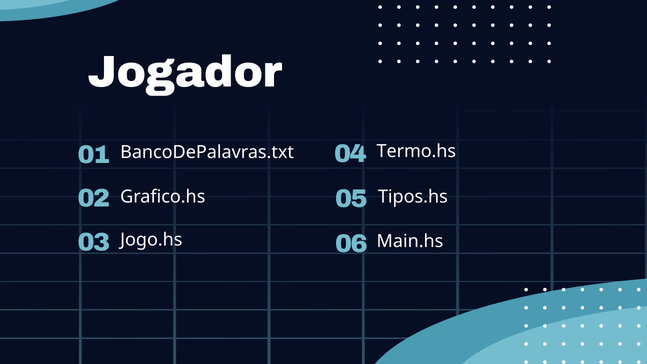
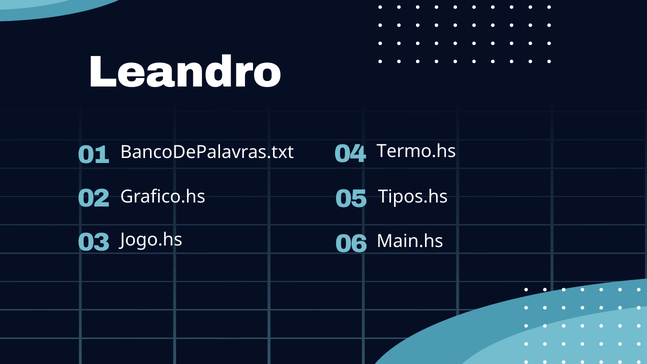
Jogador: Jogador -> Leandro (185, 72)
